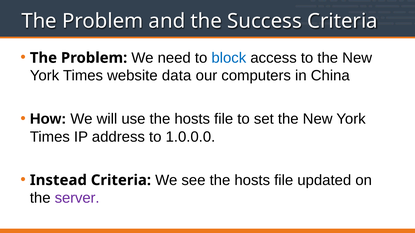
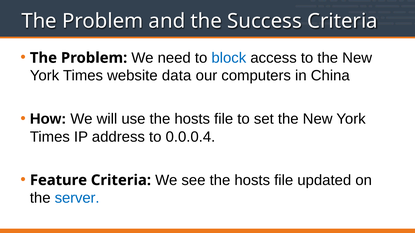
1.0.0.0: 1.0.0.0 -> 0.0.0.4 (190, 137)
Instead: Instead -> Feature (58, 180)
server colour: purple -> blue (77, 198)
